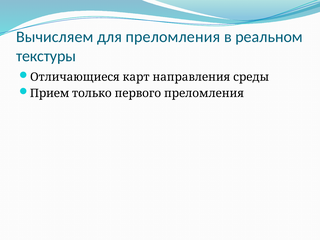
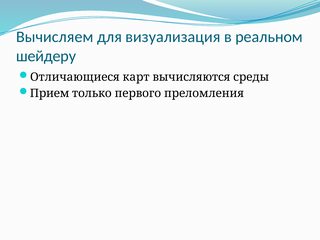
для преломления: преломления -> визуализация (173, 37)
текстуры: текстуры -> шейдеру (46, 56)
направления: направления -> вычисляются (191, 77)
